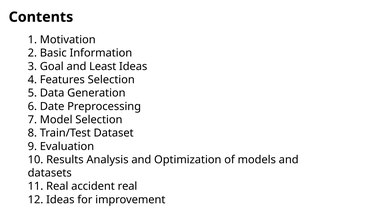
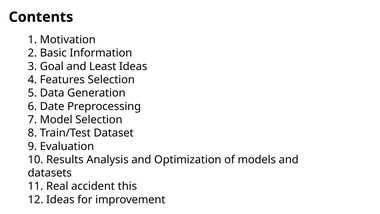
accident real: real -> this (127, 186)
